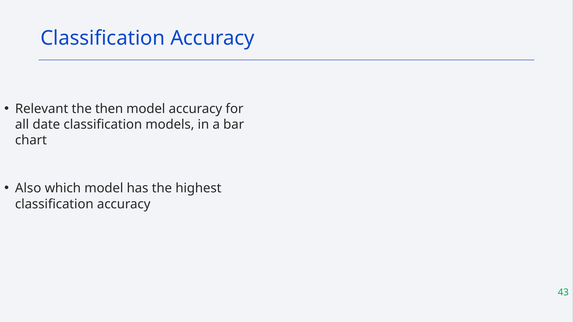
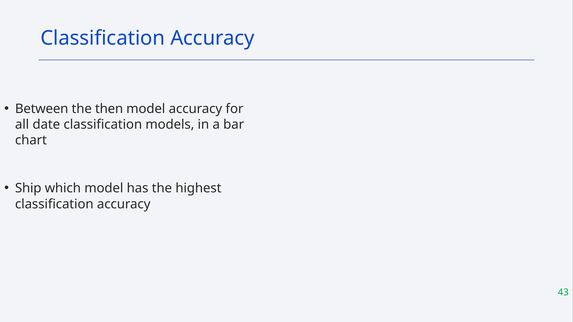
Relevant: Relevant -> Between (42, 109)
Also: Also -> Ship (28, 188)
